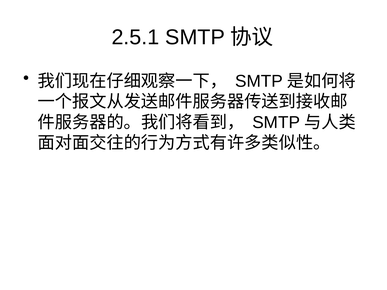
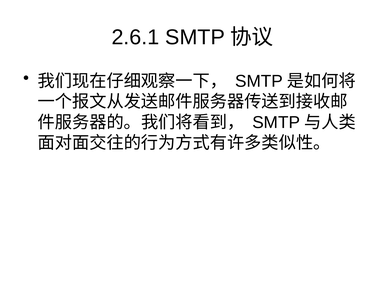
2.5.1: 2.5.1 -> 2.6.1 (135, 37)
